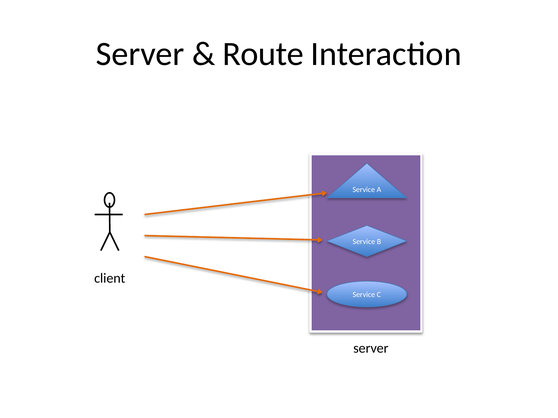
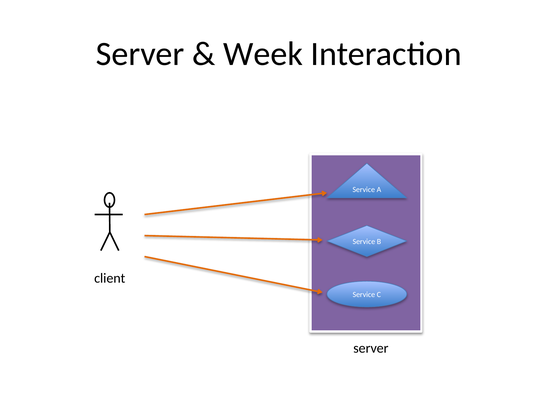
Route: Route -> Week (263, 54)
